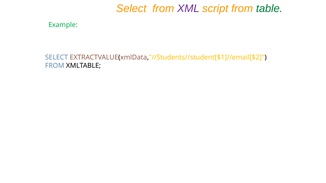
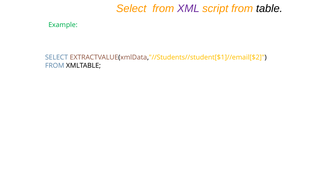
table colour: green -> black (269, 8)
